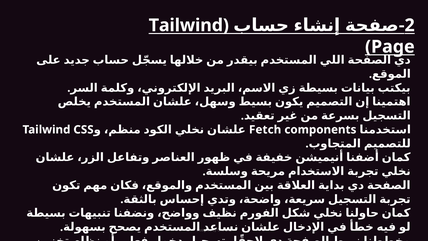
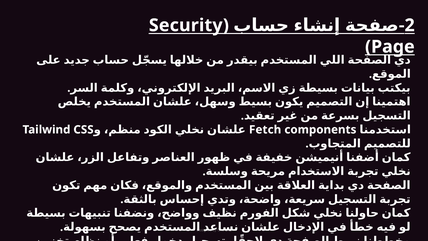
Tailwind: Tailwind -> Security (186, 25)
